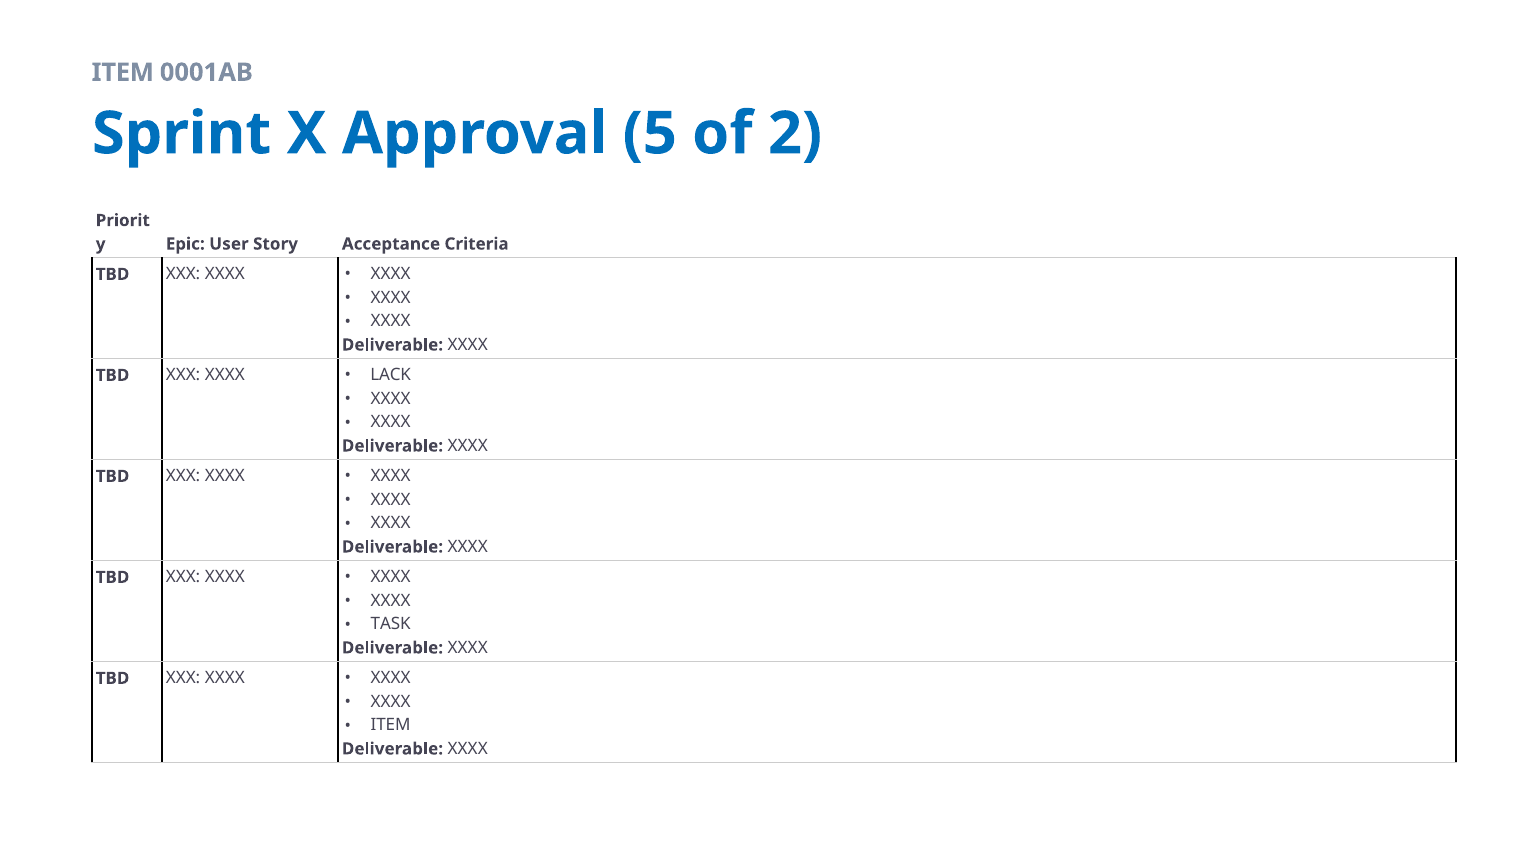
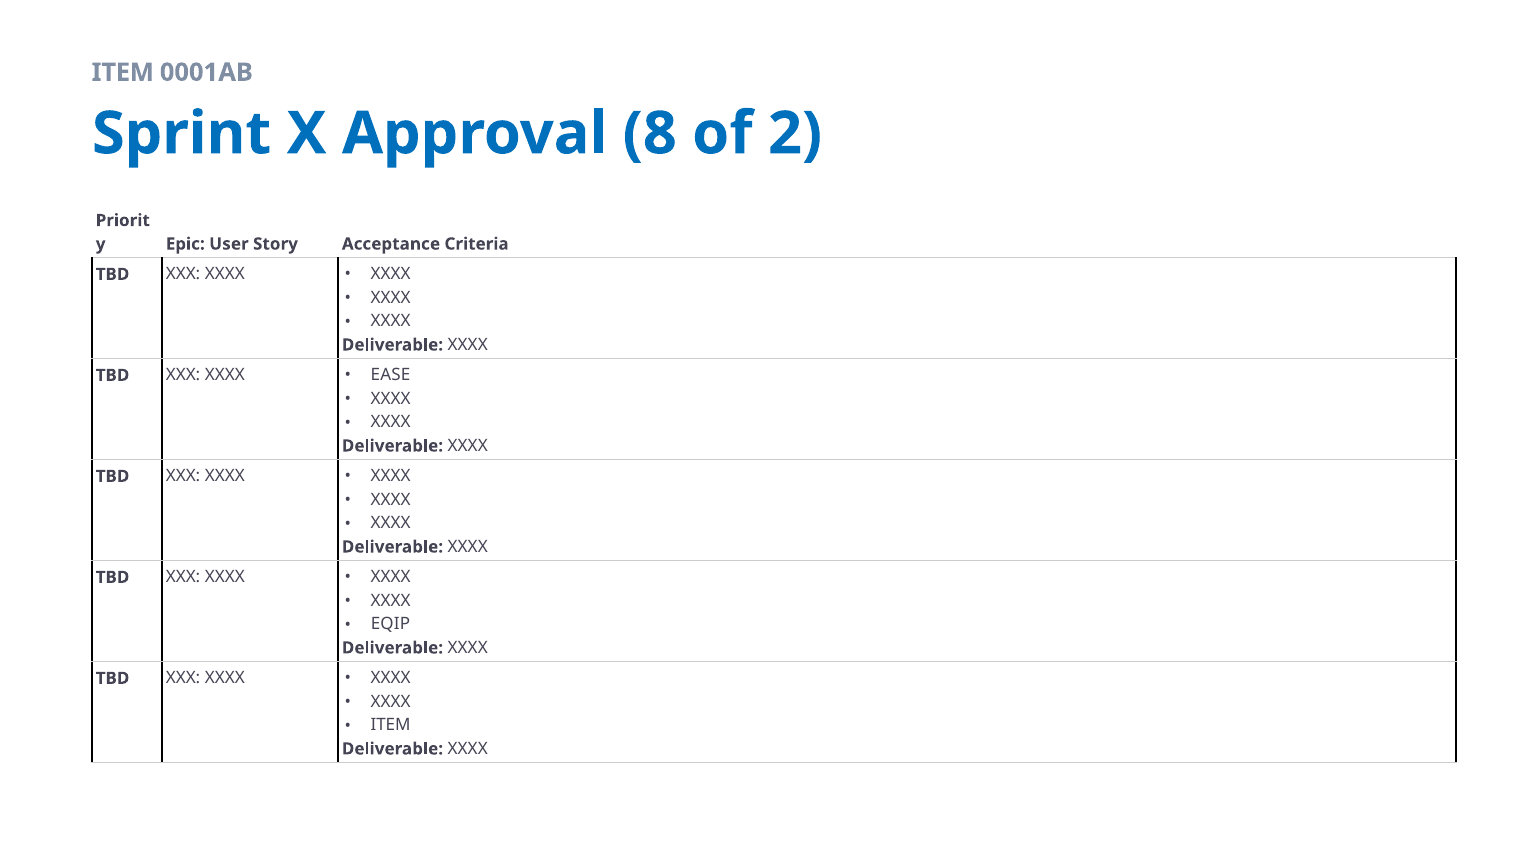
5: 5 -> 8 (650, 134)
LACK: LACK -> EASE (390, 375)
TASK: TASK -> EQIP (390, 625)
